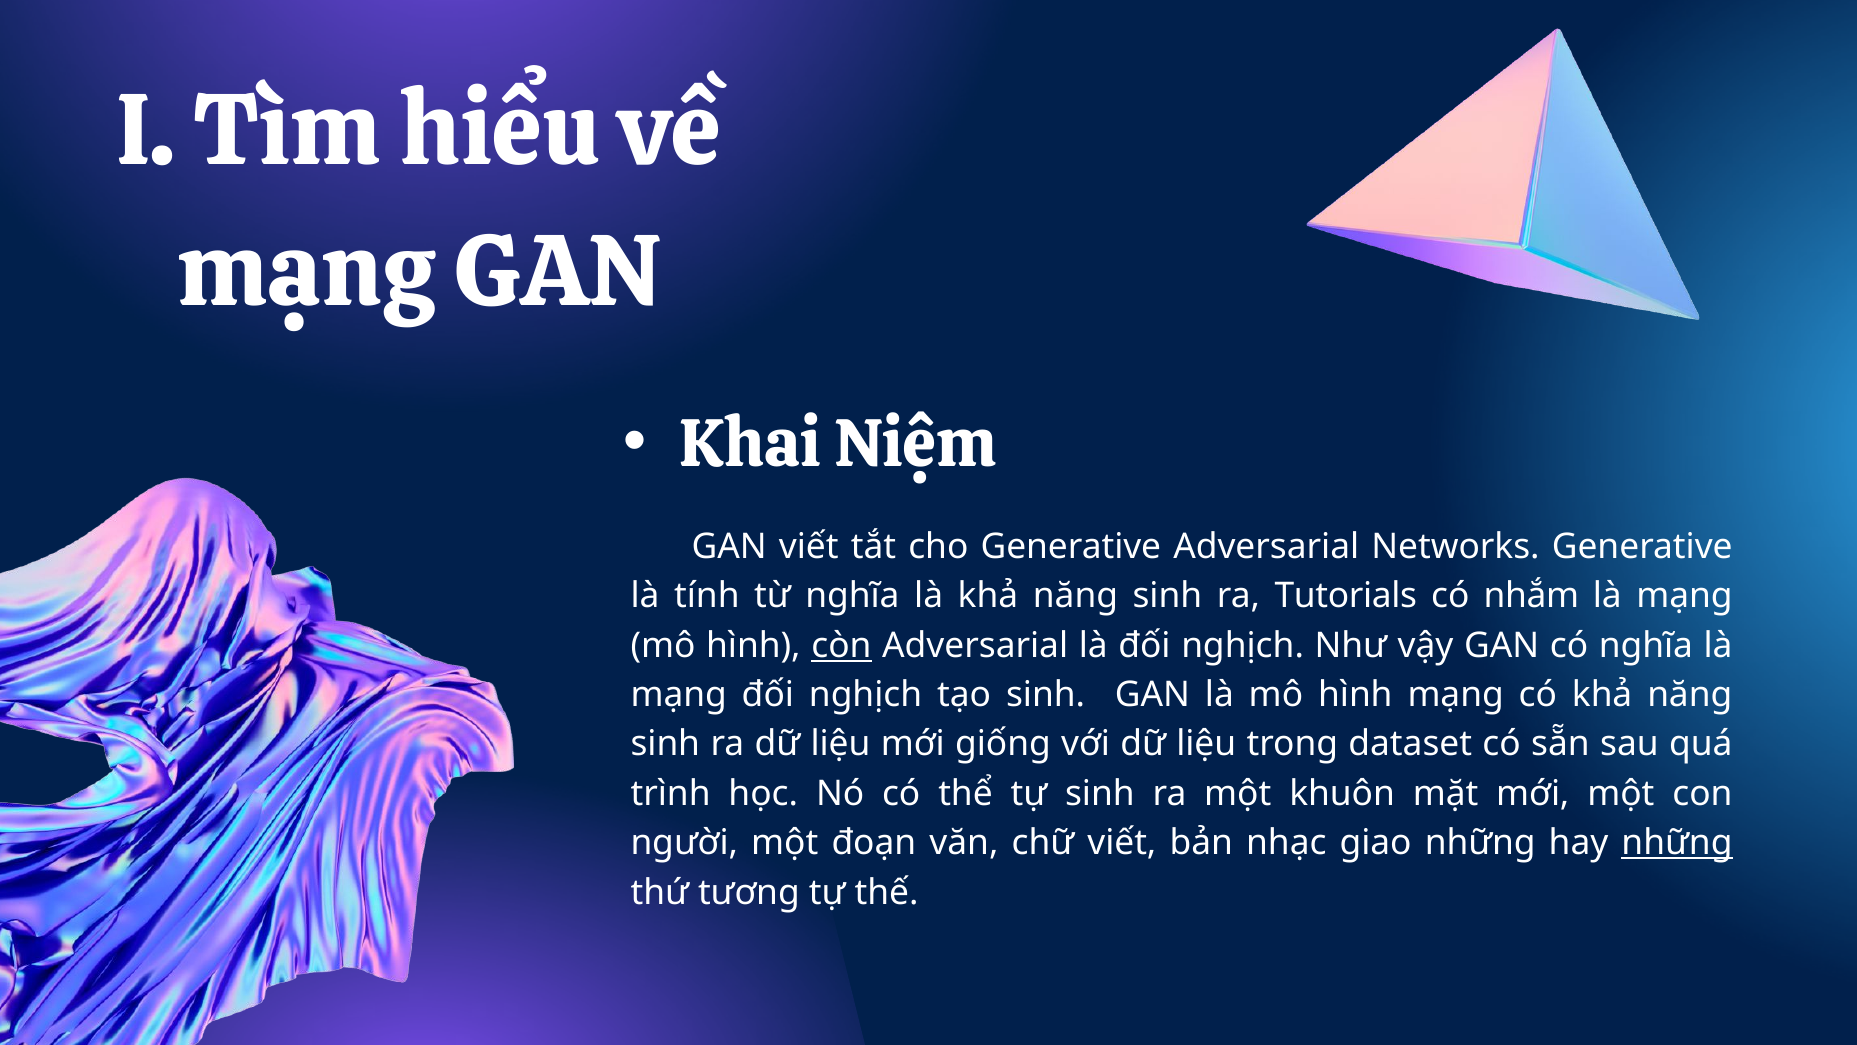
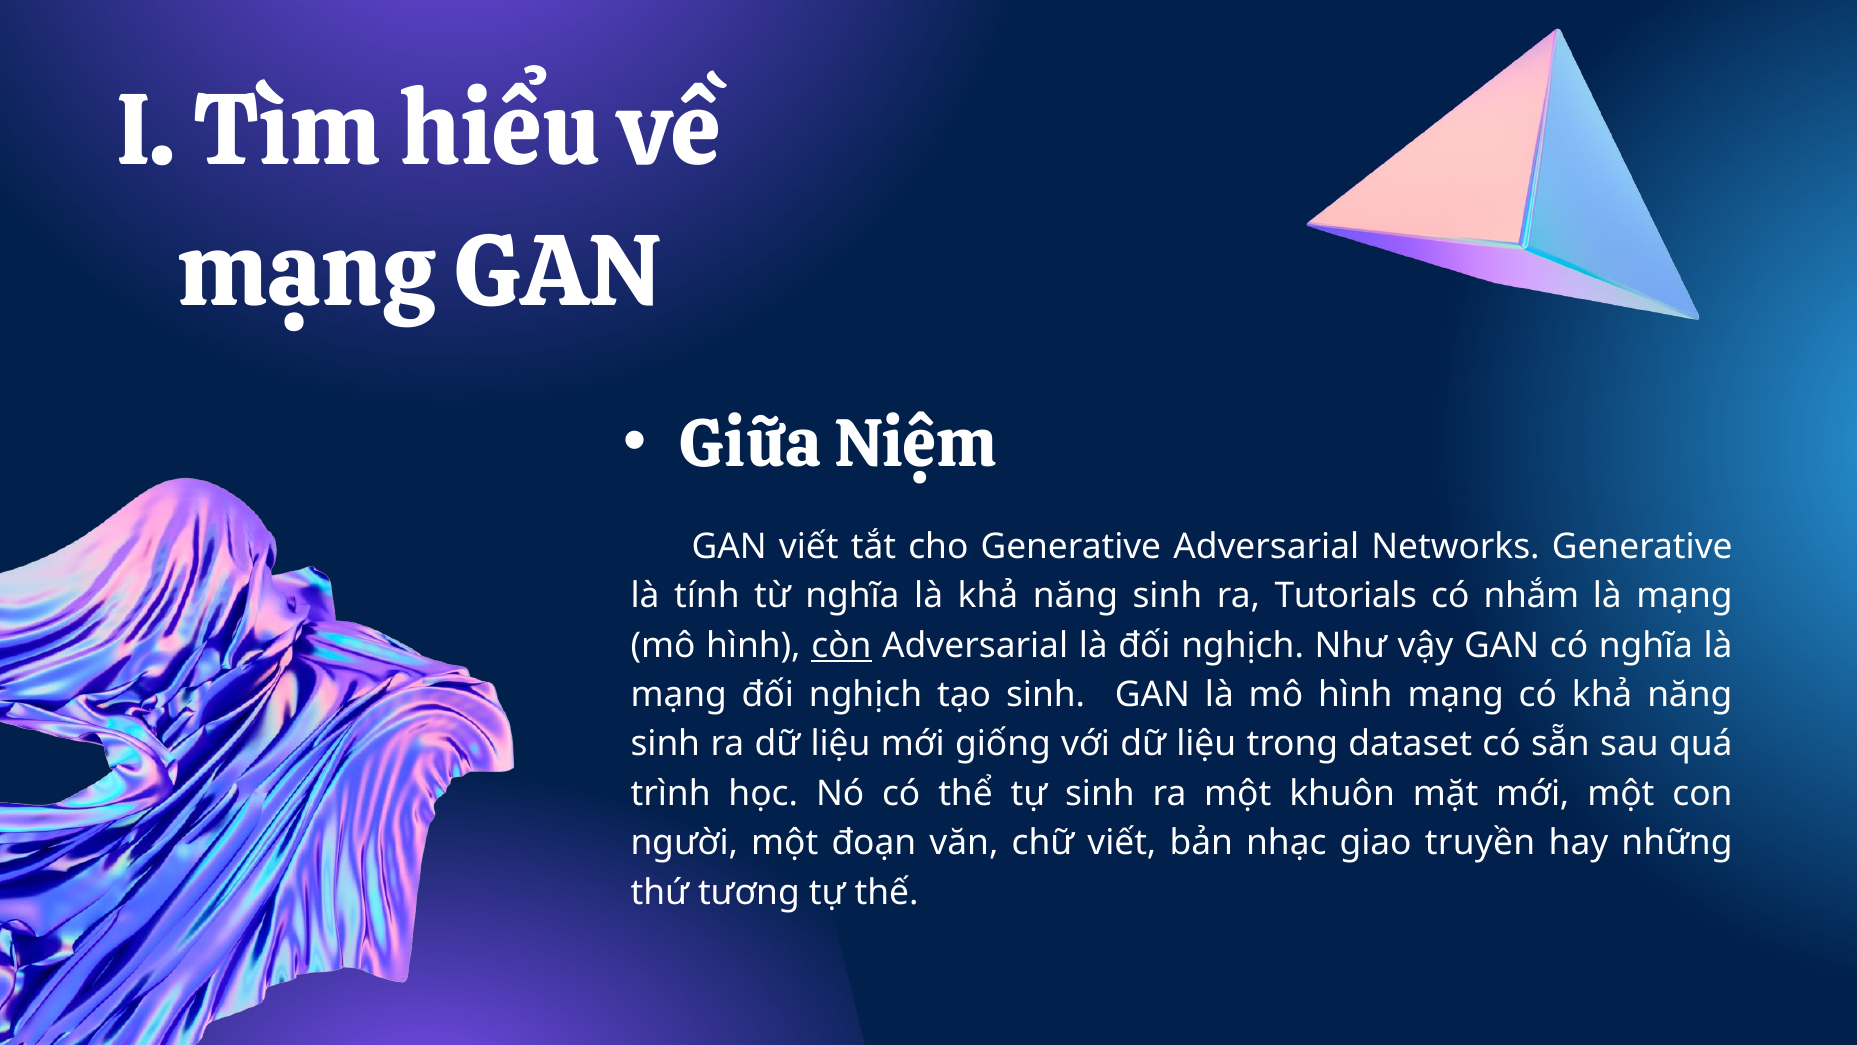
Khai: Khai -> Giữa (750, 444)
giao những: những -> truyền (1480, 843)
những underline: present -> none (1677, 843)
